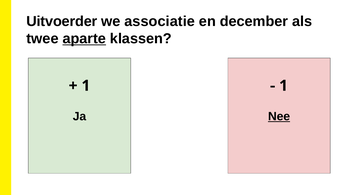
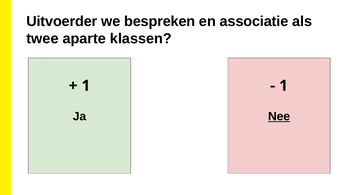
associatie: associatie -> bespreken (160, 21)
december: december -> associatie (254, 21)
aparte underline: present -> none (84, 39)
